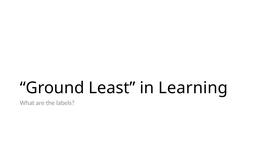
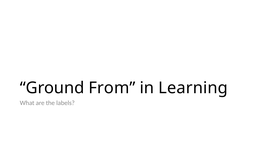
Least: Least -> From (112, 88)
